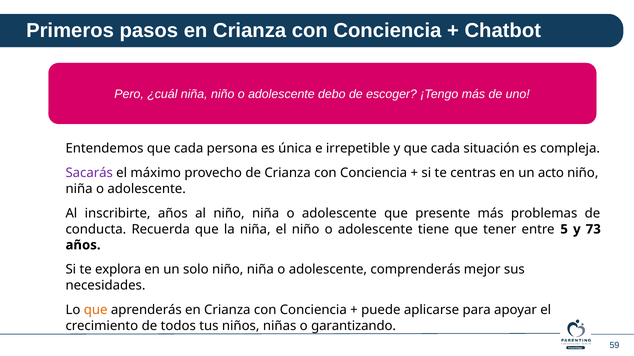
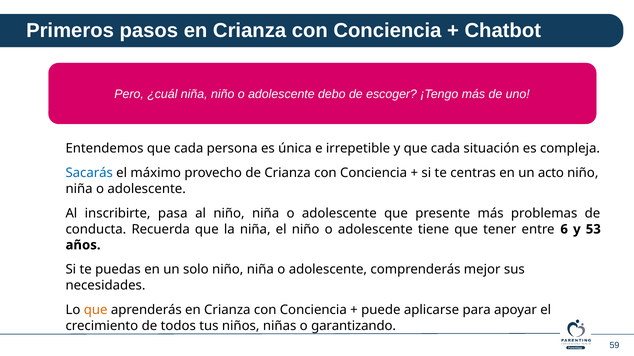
Sacarás colour: purple -> blue (89, 173)
inscribirte años: años -> pasa (173, 214)
5: 5 -> 6 (564, 230)
73: 73 -> 53 (593, 230)
explora: explora -> puedas (118, 270)
